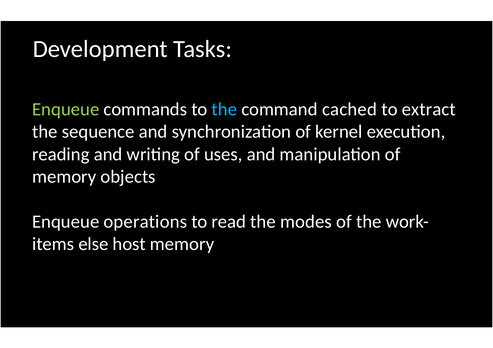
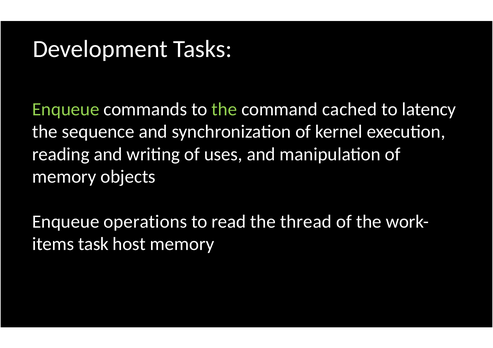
the colour: light blue -> light green (224, 110)
extract: extract -> latency (429, 110)
modes: modes -> thread (306, 222)
else: else -> task (93, 244)
